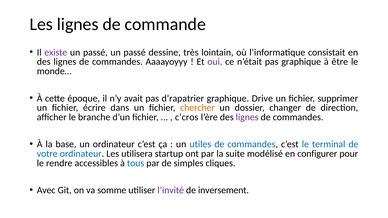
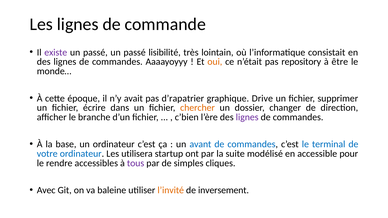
dessine: dessine -> lisibilité (165, 52)
oui colour: purple -> orange (215, 62)
pas graphique: graphique -> repository (301, 62)
c’cros: c’cros -> c’bien (187, 117)
utiles: utiles -> avant (200, 144)
configurer: configurer -> accessible (317, 154)
tous colour: blue -> purple (136, 163)
somme: somme -> baleine (112, 190)
l’invité colour: purple -> orange (171, 190)
